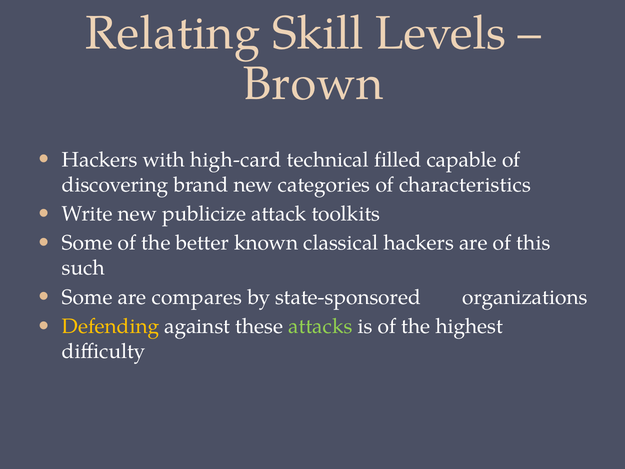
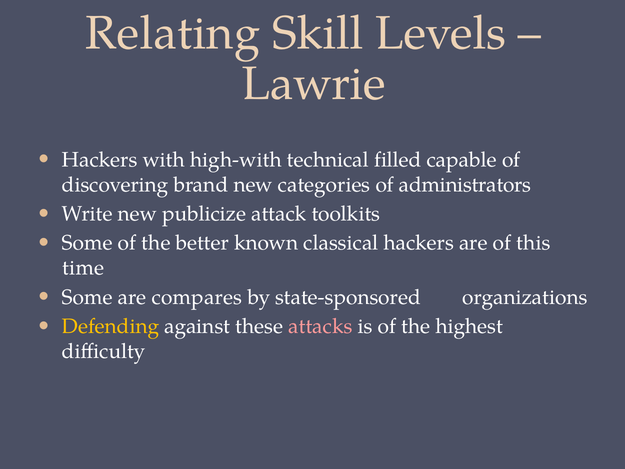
Brown: Brown -> Lawrie (314, 83)
high-card: high-card -> high-with (236, 160)
characteristics: characteristics -> administrators (465, 185)
such: such -> time (83, 268)
attacks colour: light green -> pink (320, 326)
